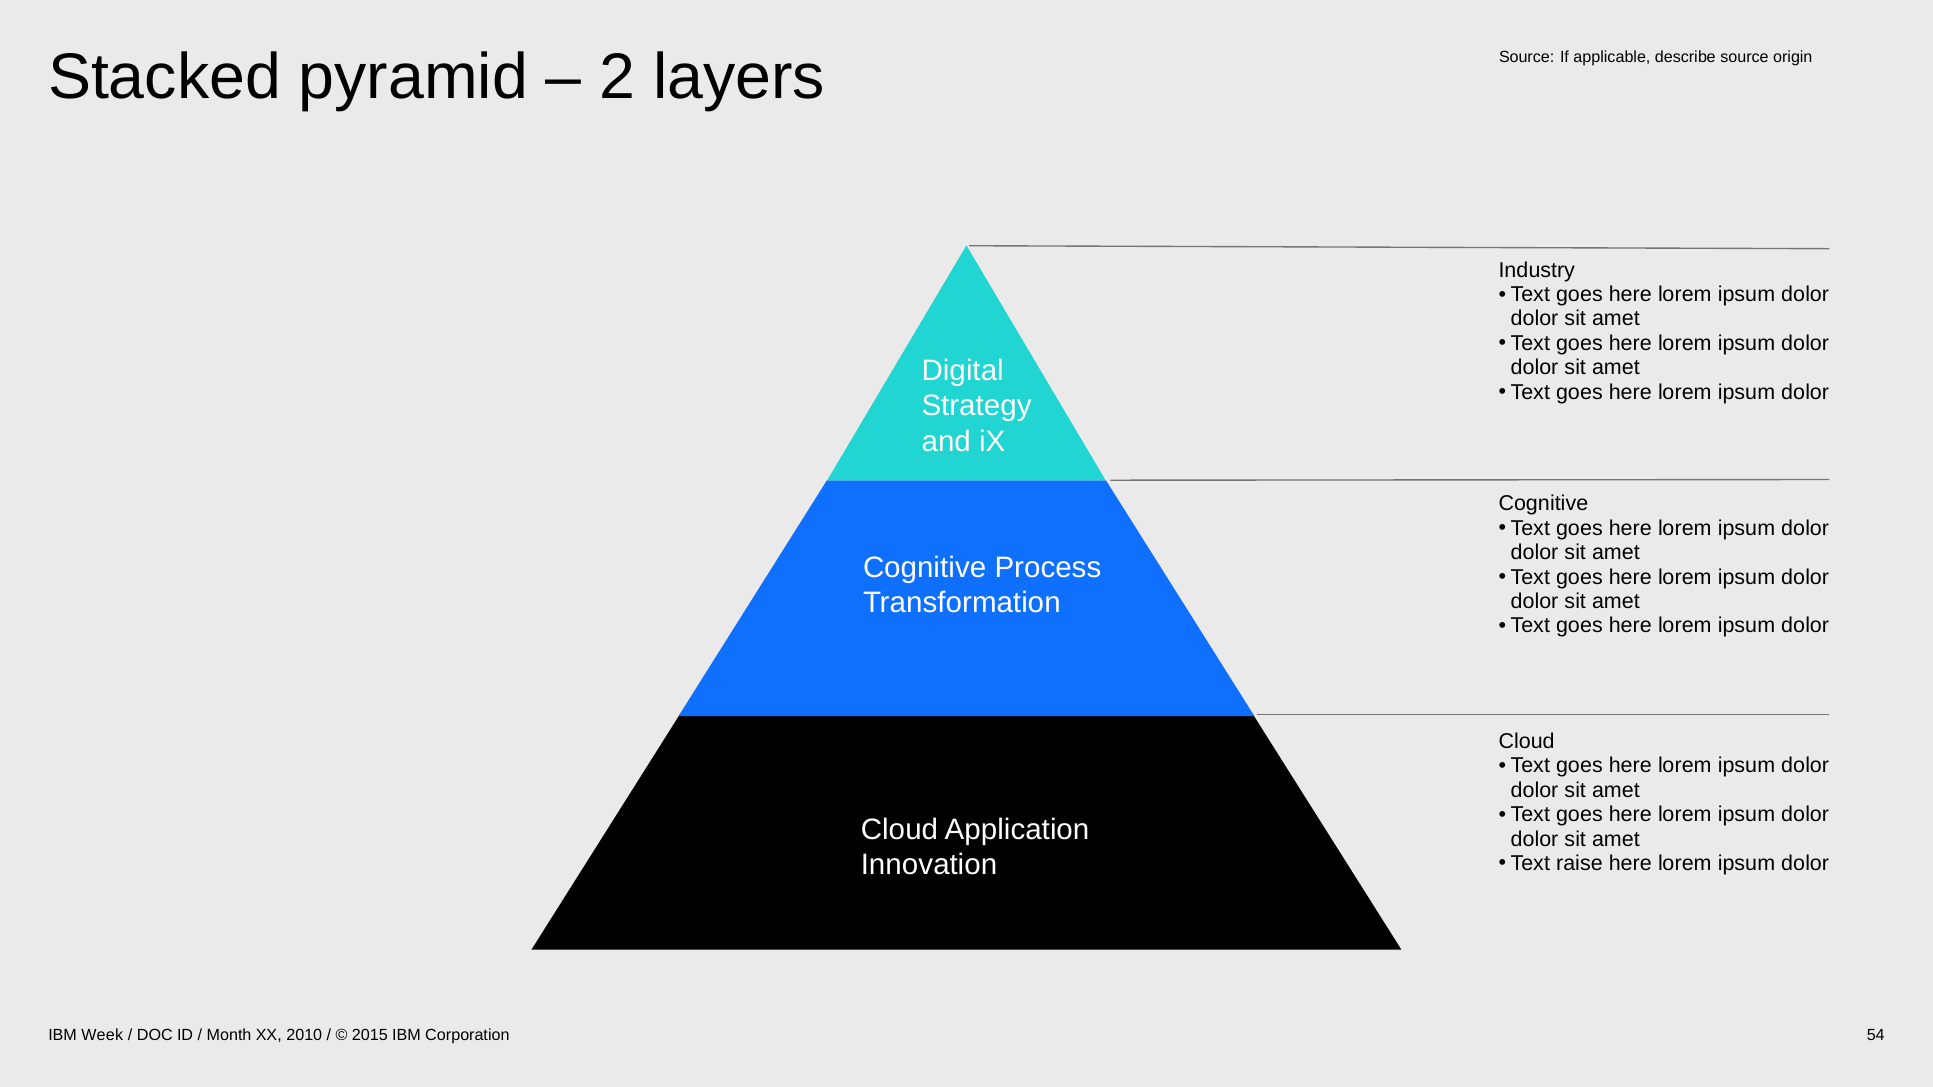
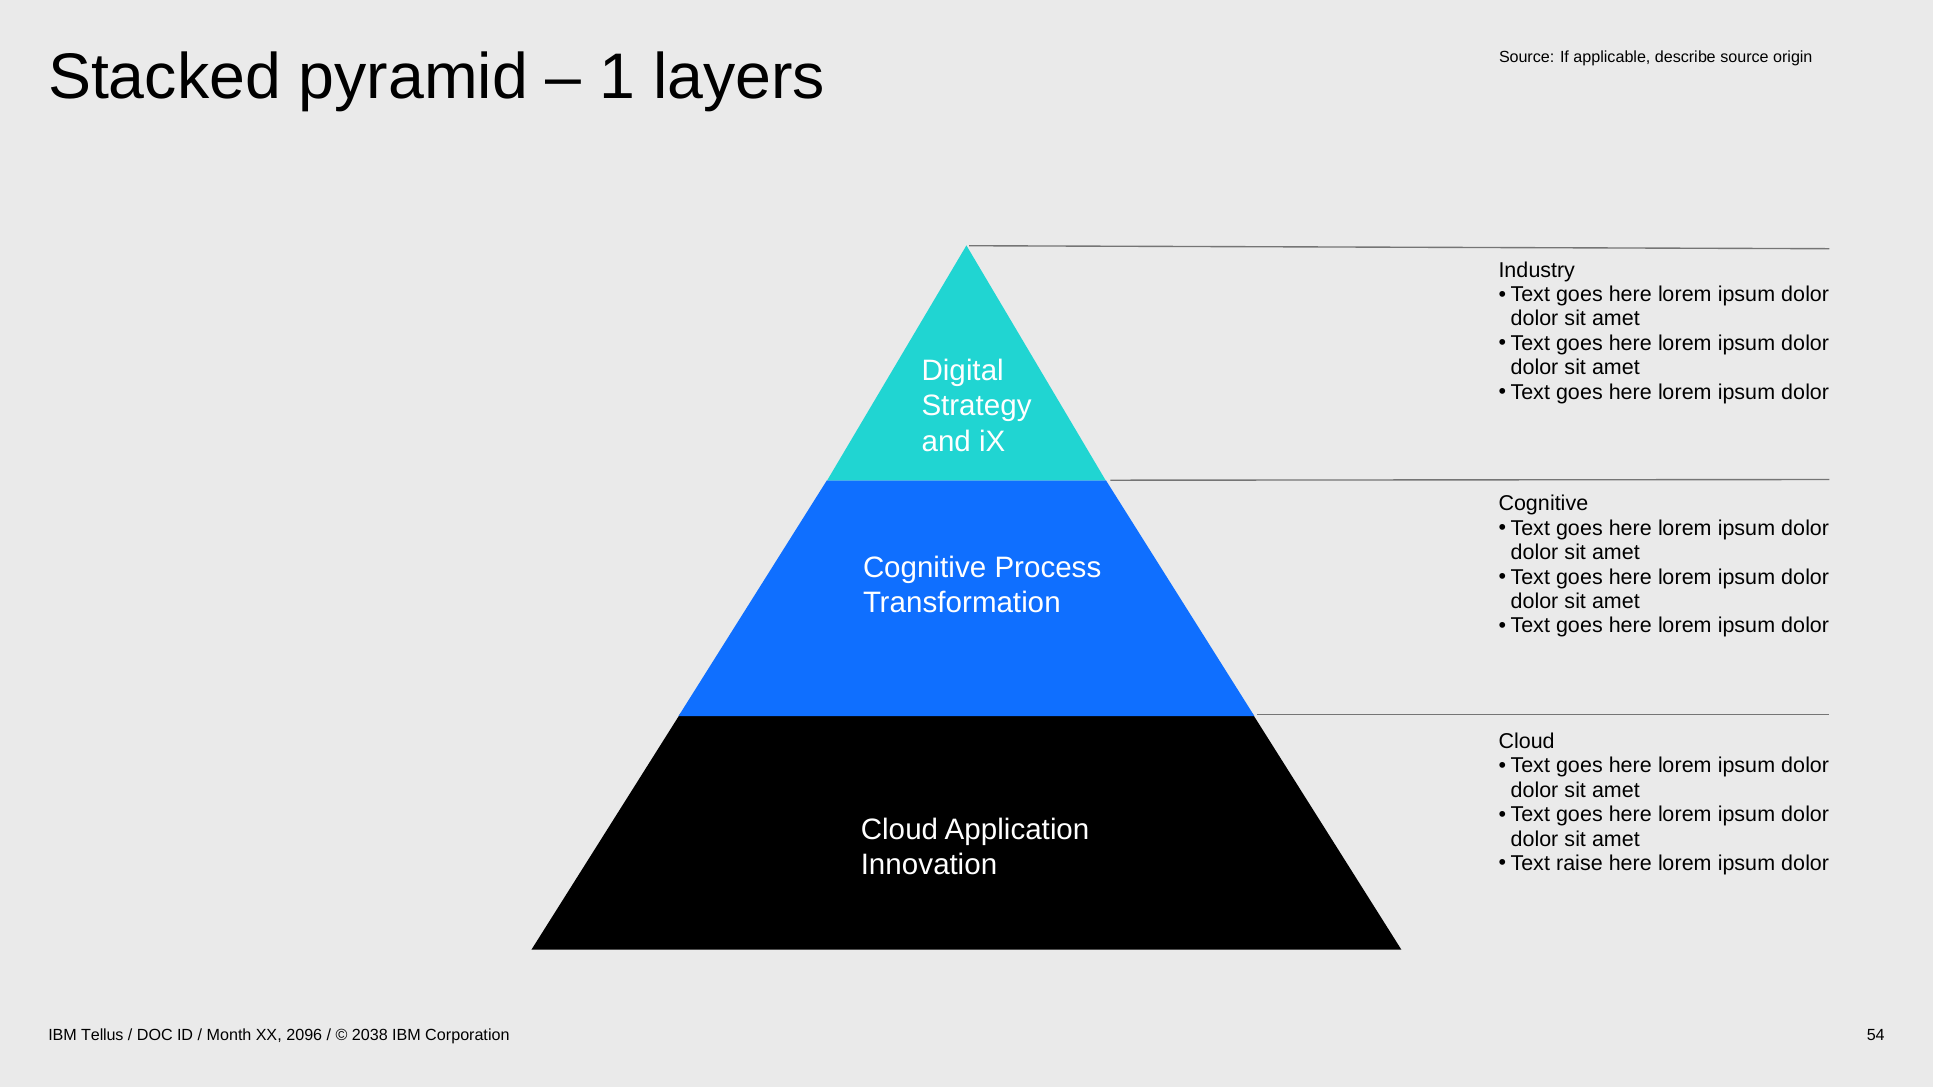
2: 2 -> 1 (617, 77)
Week: Week -> Tellus (102, 1036)
2010: 2010 -> 2096 (304, 1036)
2015: 2015 -> 2038 (370, 1036)
